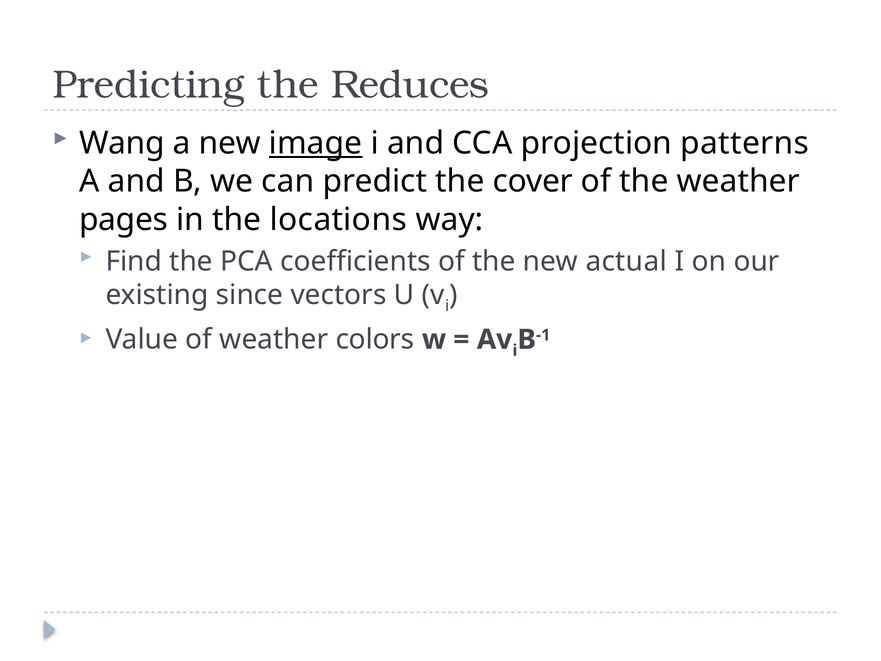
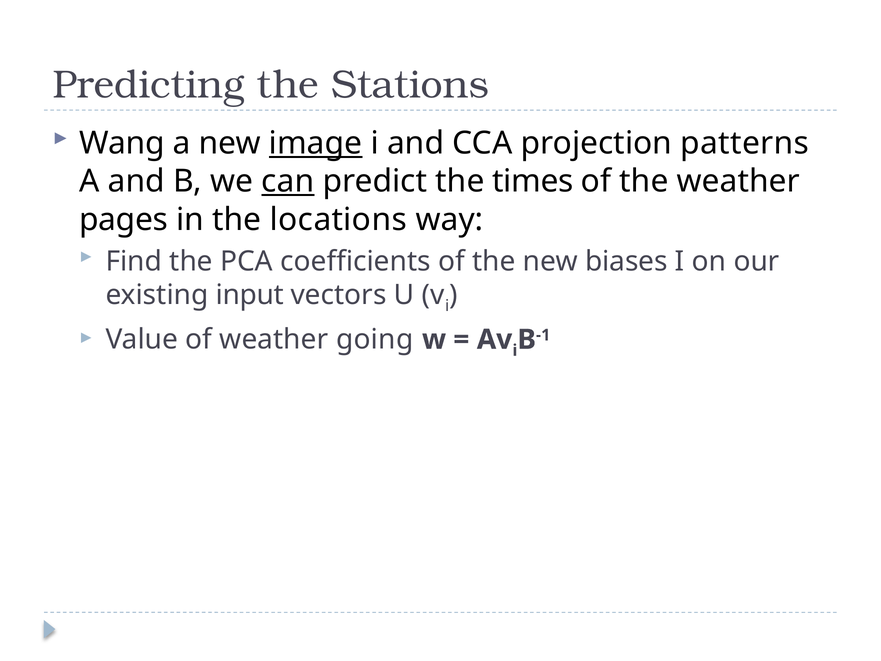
Reduces: Reduces -> Stations (410, 85)
can underline: none -> present (288, 181)
cover: cover -> times (533, 181)
actual: actual -> biases (626, 261)
since: since -> input (250, 295)
colors: colors -> going (375, 339)
